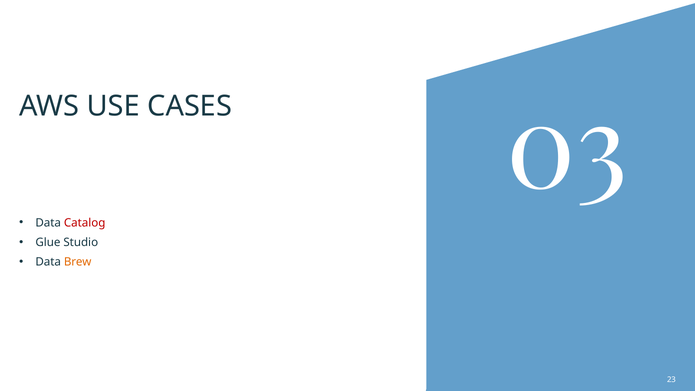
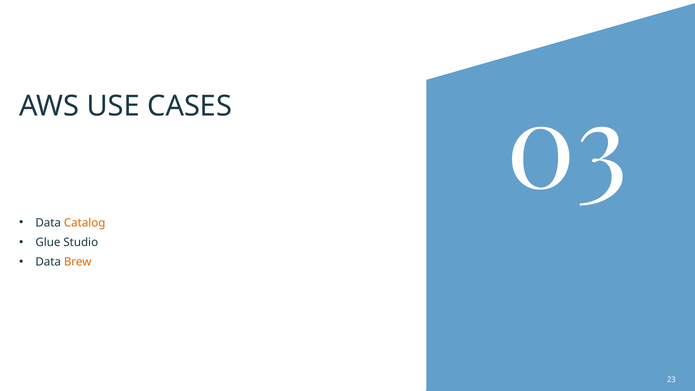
Catalog colour: red -> orange (85, 223)
